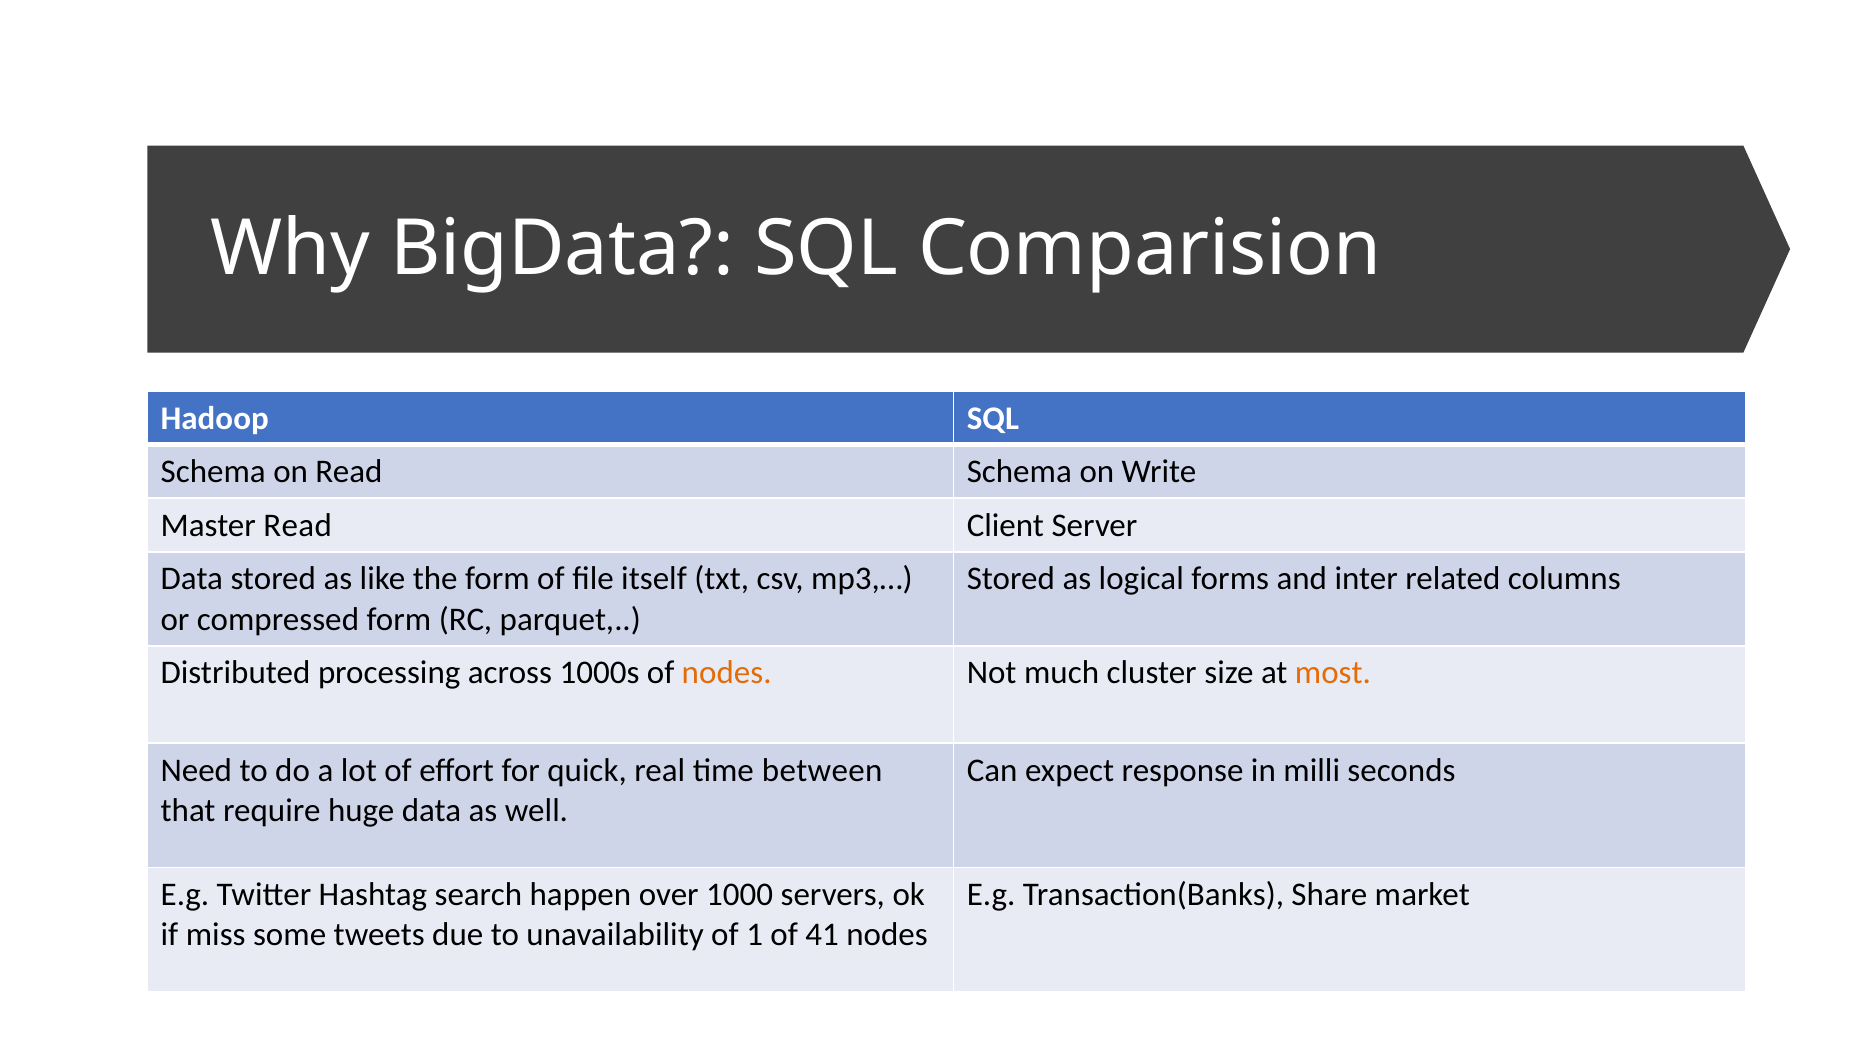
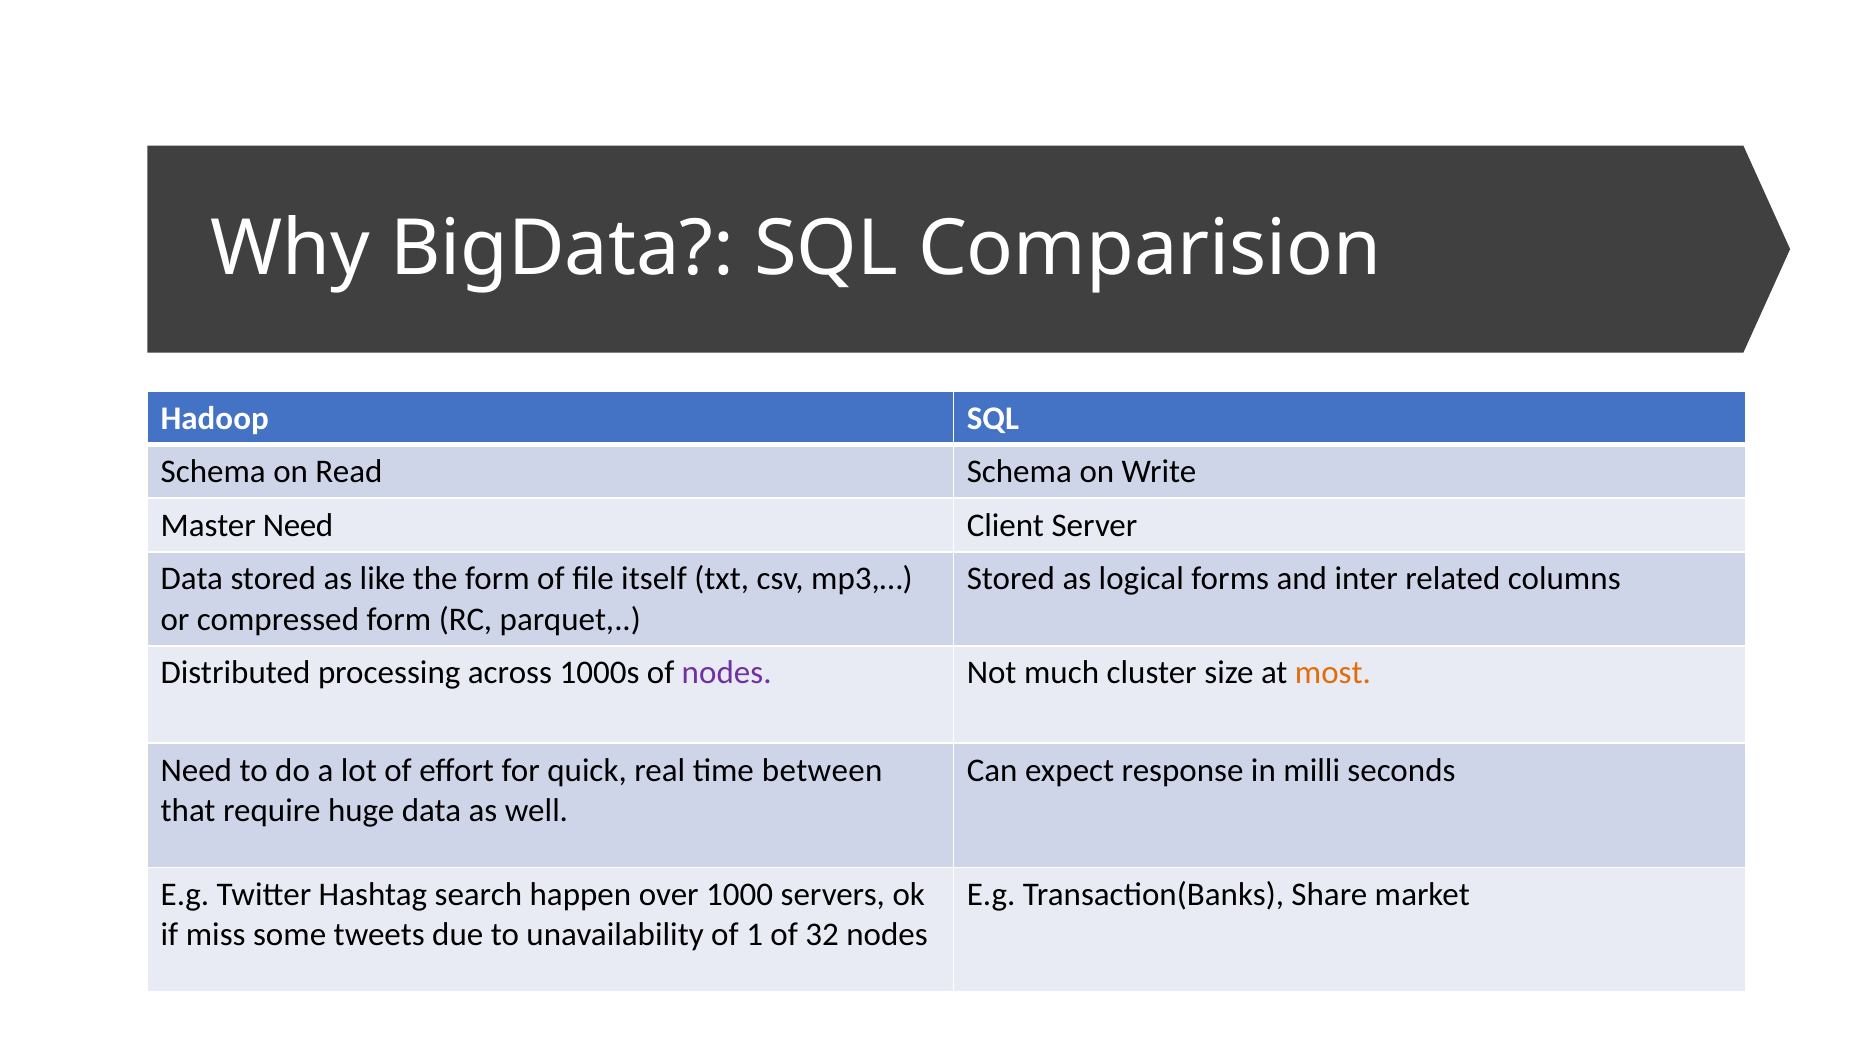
Master Read: Read -> Need (298, 525)
nodes colour: orange -> purple (727, 673)
41: 41 -> 32 (822, 935)
